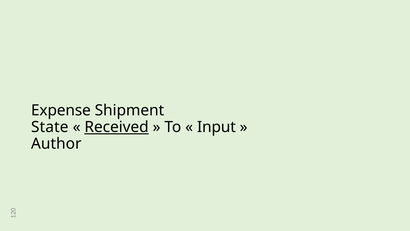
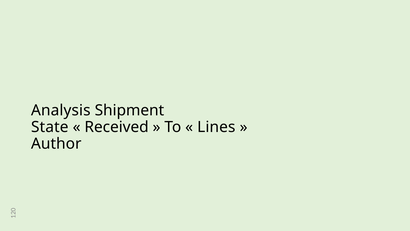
Expense: Expense -> Analysis (61, 110)
Received underline: present -> none (117, 127)
Input: Input -> Lines (216, 127)
